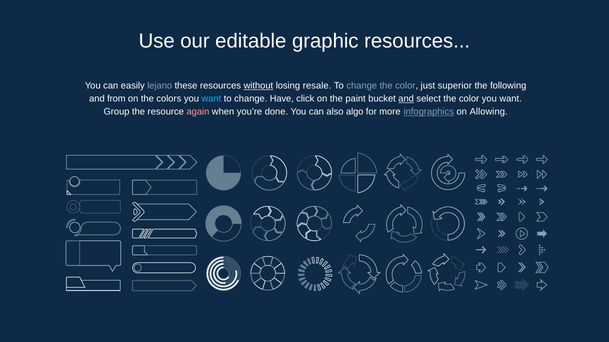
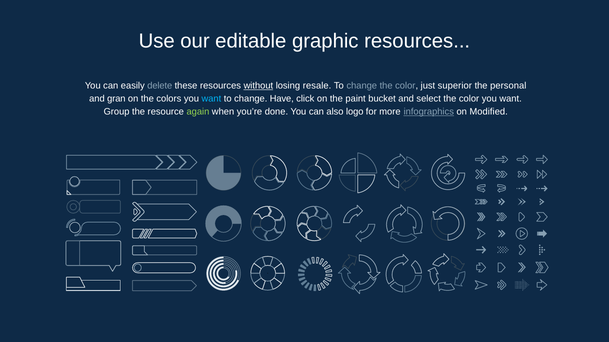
lejano: lejano -> delete (160, 86)
following: following -> personal (508, 86)
from: from -> gran (116, 99)
and underline: present -> none (406, 99)
again colour: pink -> light green (198, 112)
algo: algo -> logo (355, 112)
Allowing: Allowing -> Modified (489, 112)
